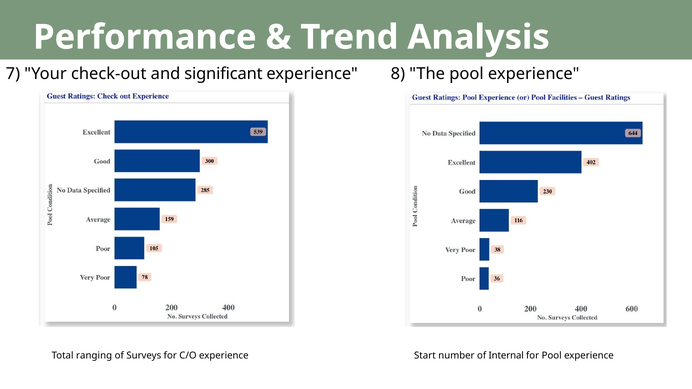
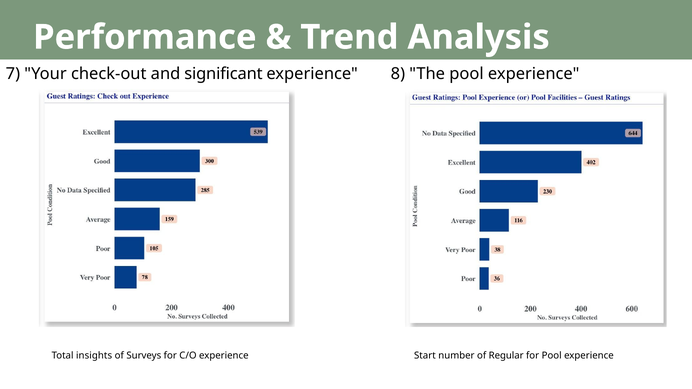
ranging: ranging -> insights (94, 356)
Internal: Internal -> Regular (506, 356)
